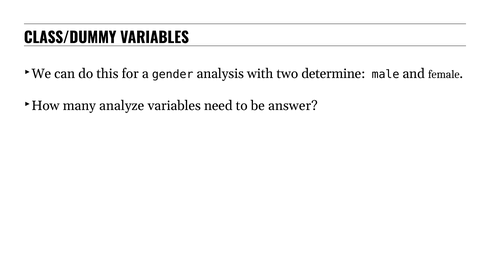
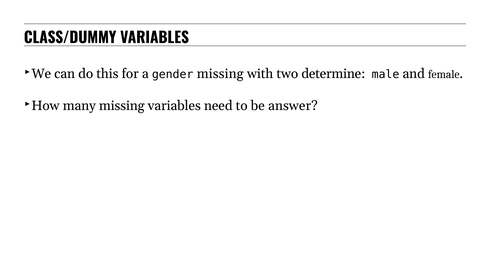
gender analysis: analysis -> missing (220, 74)
many analyze: analyze -> missing (122, 106)
